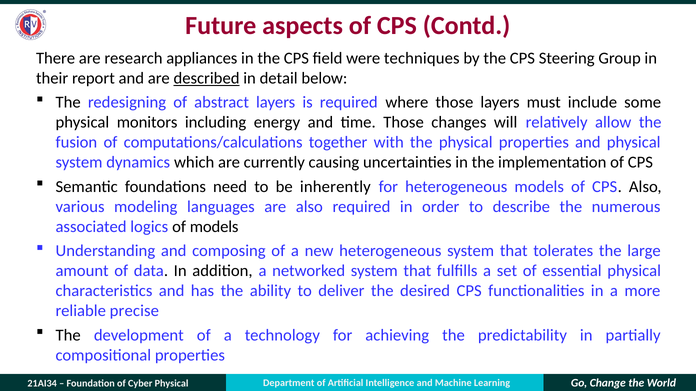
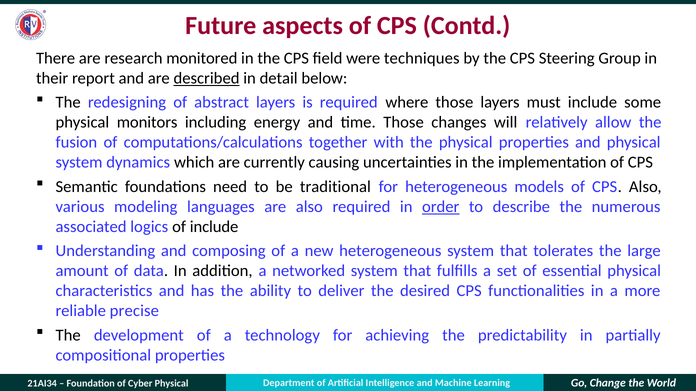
appliances: appliances -> monitored (202, 58)
inherently: inherently -> traditional (335, 187)
order underline: none -> present (441, 207)
of models: models -> include (214, 227)
